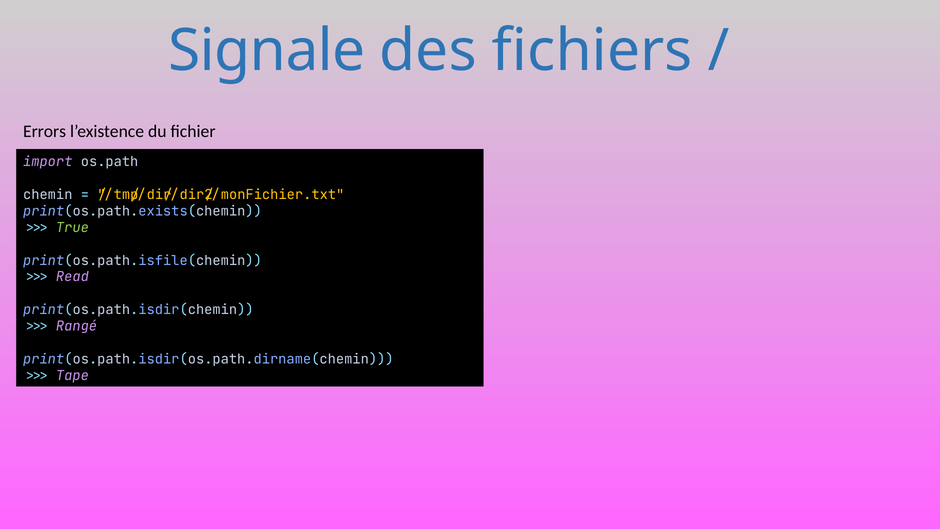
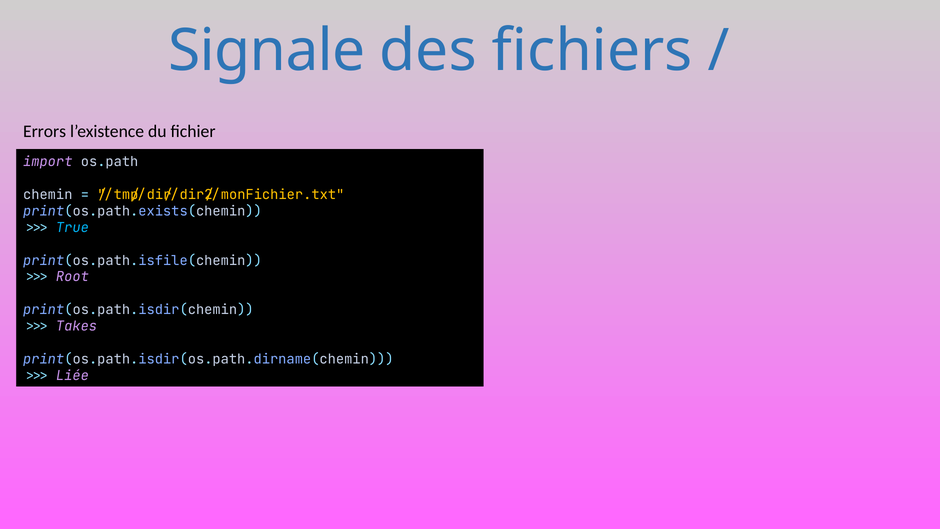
True colour: light green -> light blue (72, 227)
Read: Read -> Root (72, 277)
Rangé: Rangé -> Takes (77, 326)
Tape: Tape -> Liée (72, 376)
